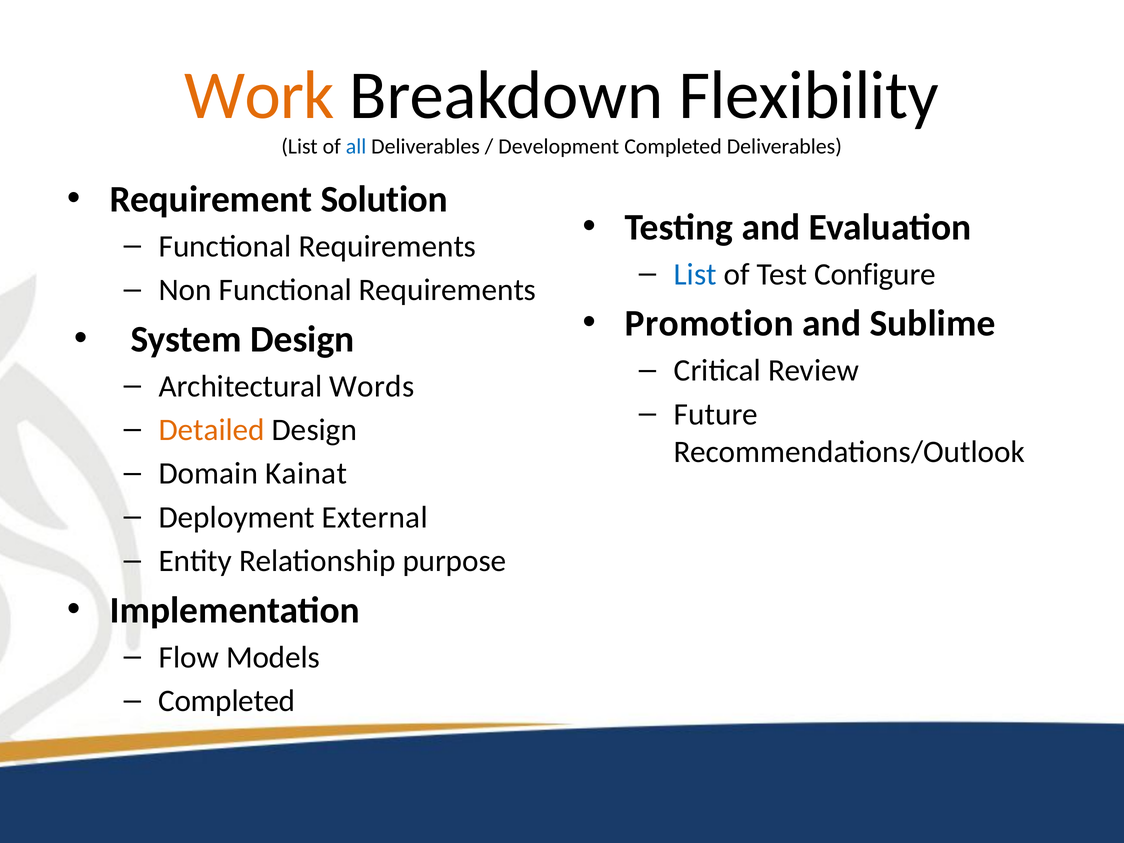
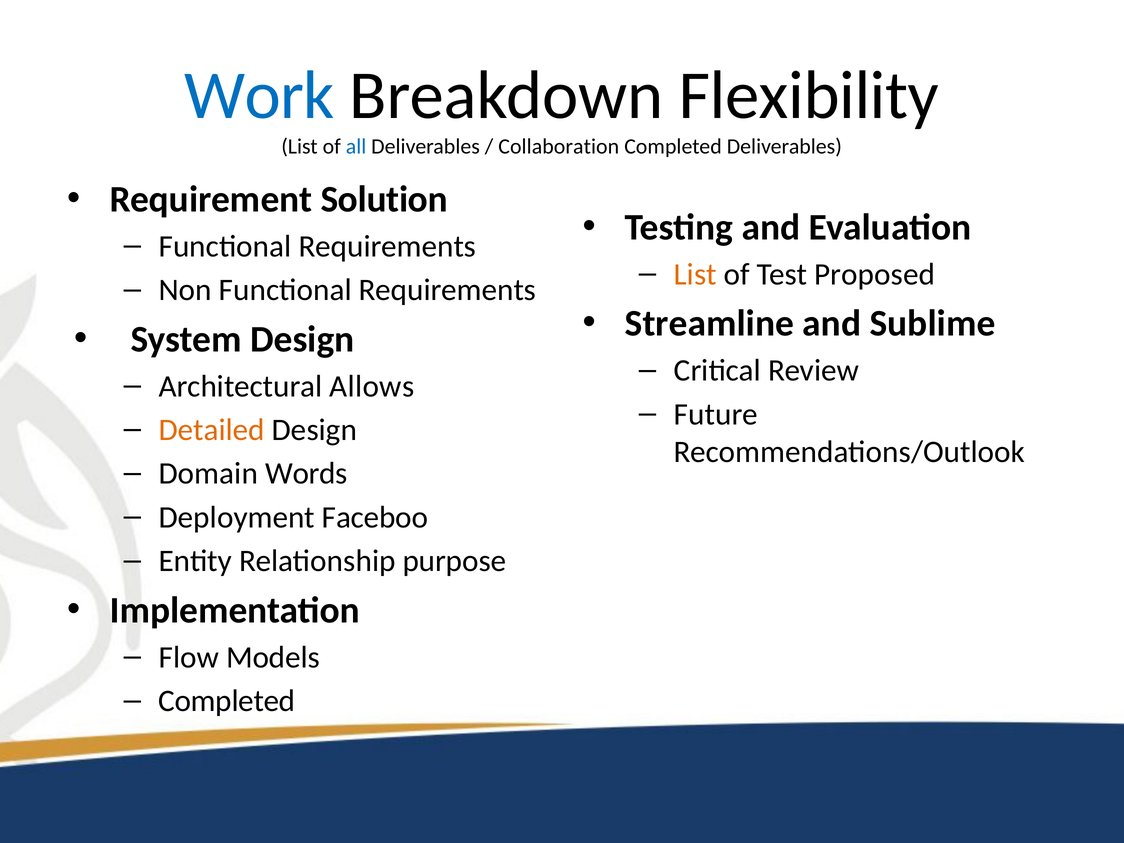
Work colour: orange -> blue (259, 96)
Development: Development -> Collaboration (559, 147)
List colour: blue -> orange (695, 274)
Configure: Configure -> Proposed (875, 274)
Promotion: Promotion -> Streamline (709, 324)
Words: Words -> Allows (372, 386)
Kainat: Kainat -> Words (306, 474)
External: External -> Faceboo (375, 517)
